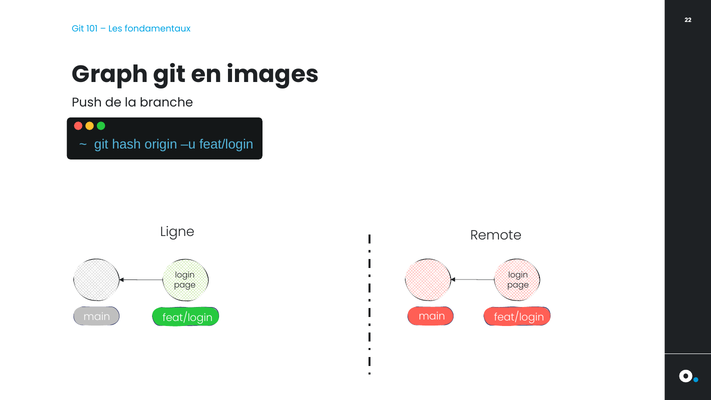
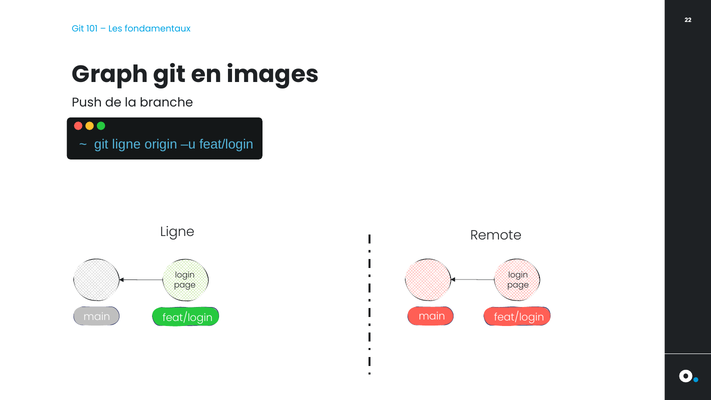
git hash: hash -> ligne (126, 144)
